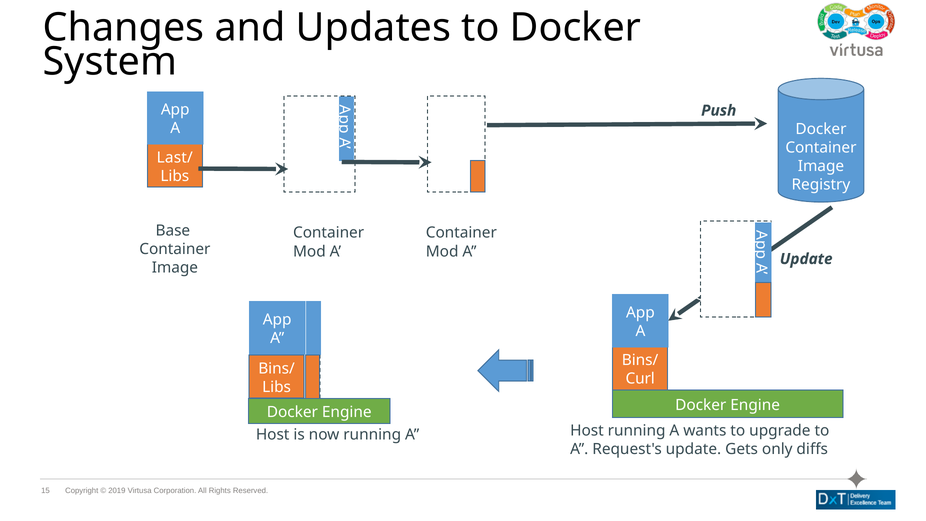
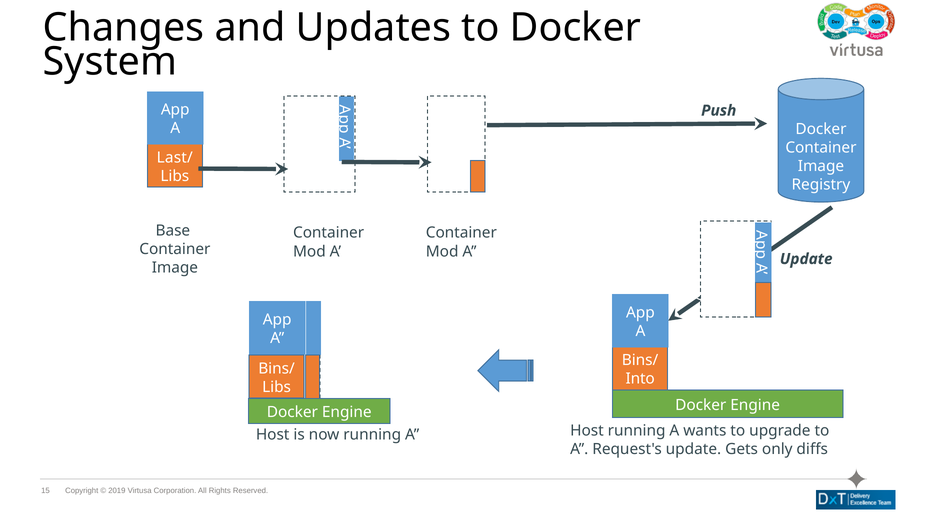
Curl: Curl -> Into (640, 379)
